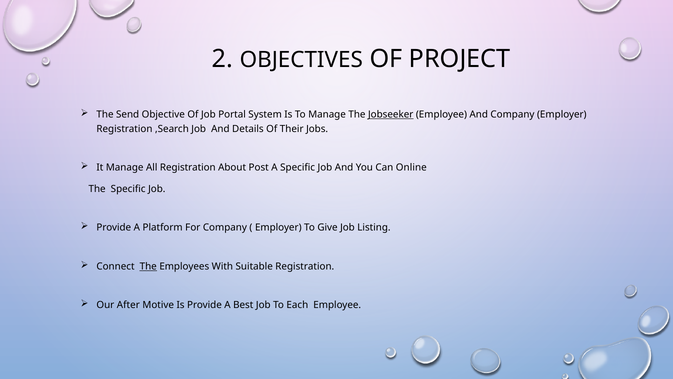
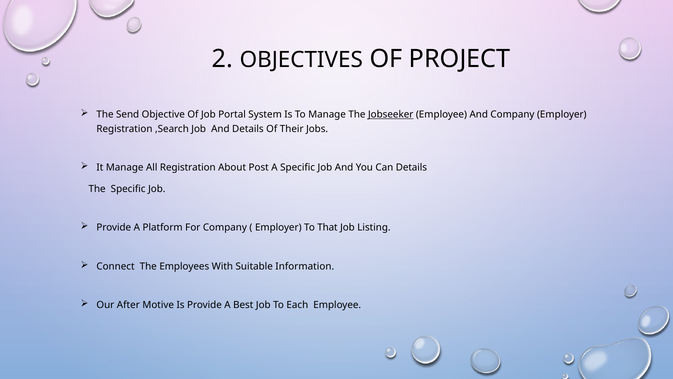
Can Online: Online -> Details (411, 167)
Give: Give -> That (328, 227)
The underline: present -> none (148, 266)
Suitable Registration: Registration -> Information (305, 266)
